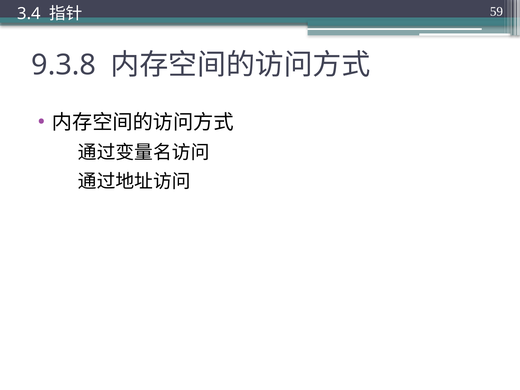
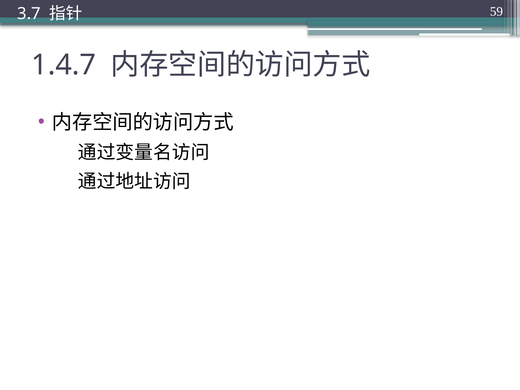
3.4: 3.4 -> 3.7 (29, 14)
9.3.8: 9.3.8 -> 1.4.7 (64, 65)
